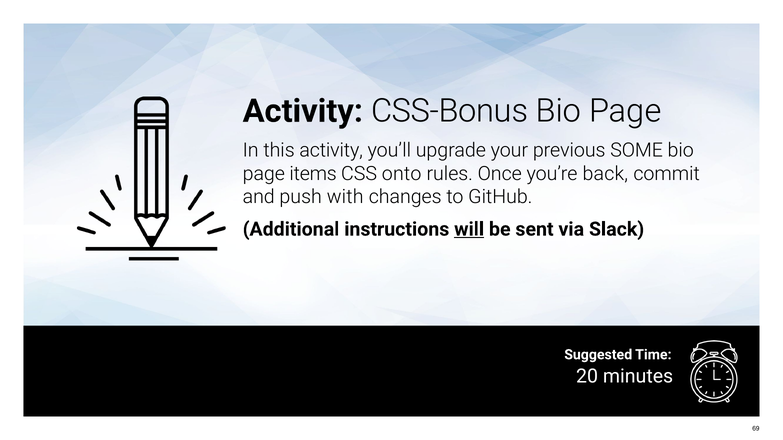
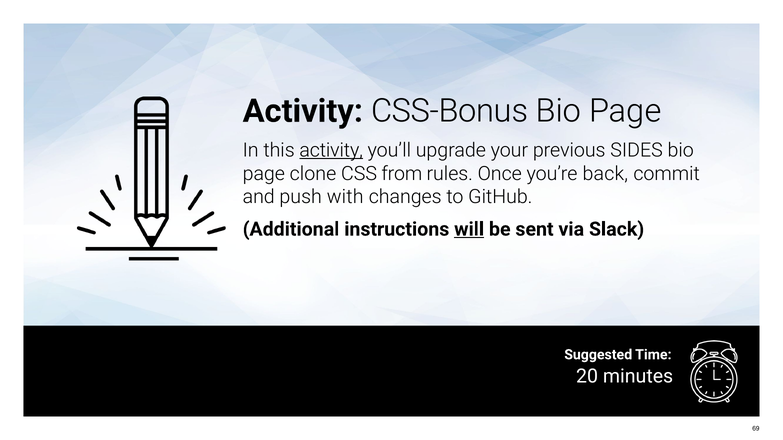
activity underline: none -> present (331, 150)
SOME: SOME -> SIDES (637, 150)
items: items -> clone (313, 174)
onto: onto -> from (402, 174)
